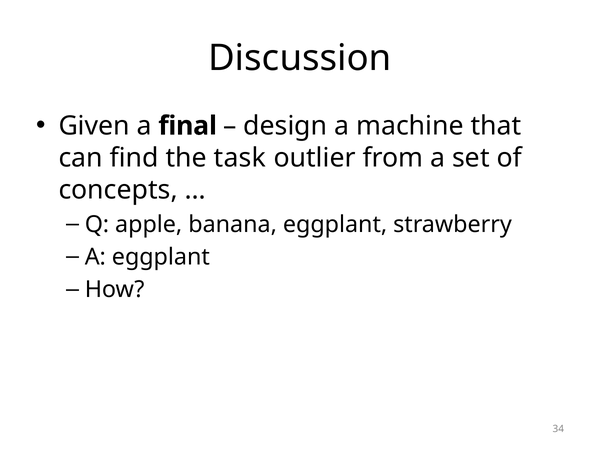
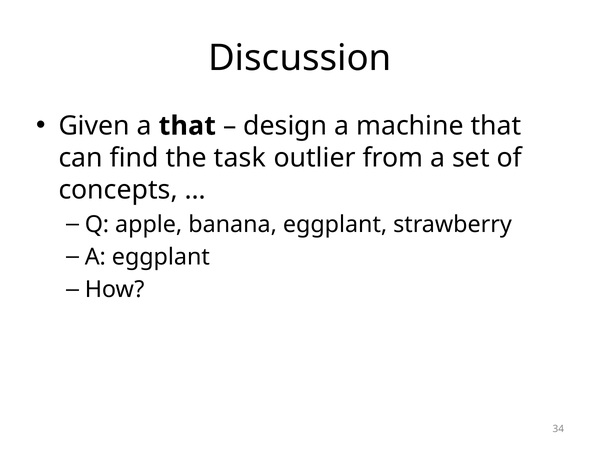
a final: final -> that (187, 126)
